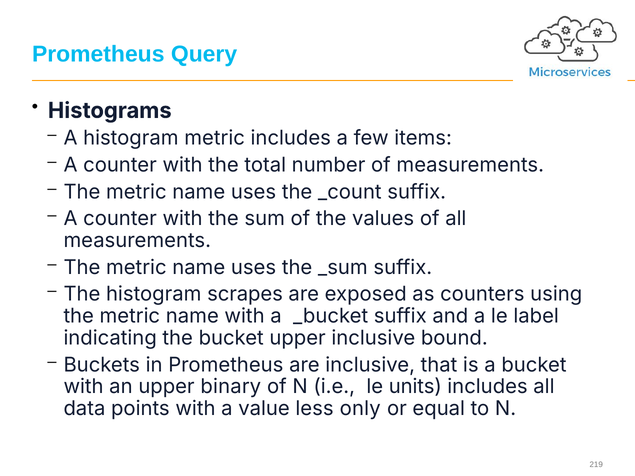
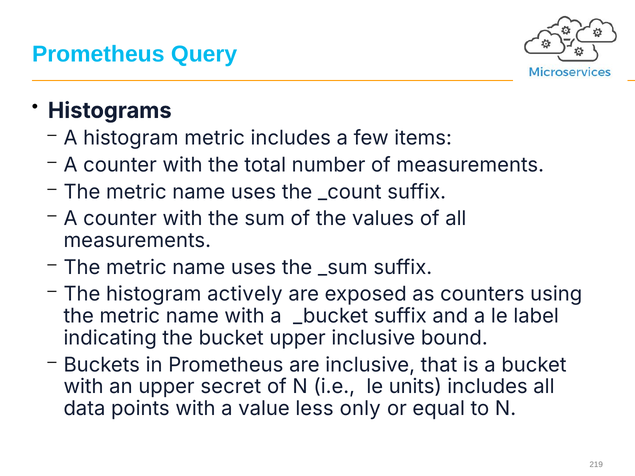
scrapes: scrapes -> actively (245, 294)
binary: binary -> secret (231, 387)
